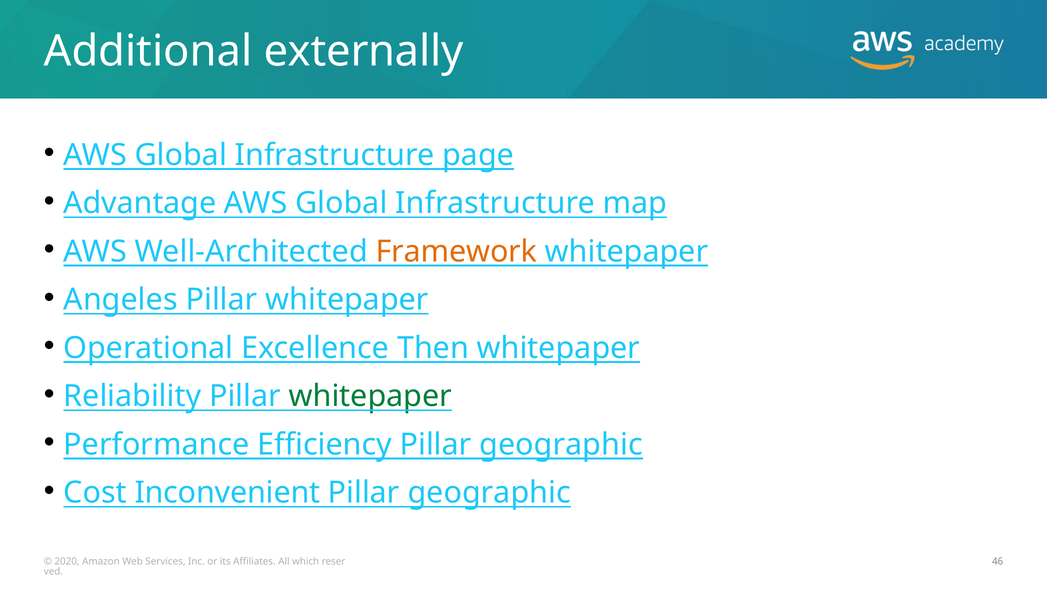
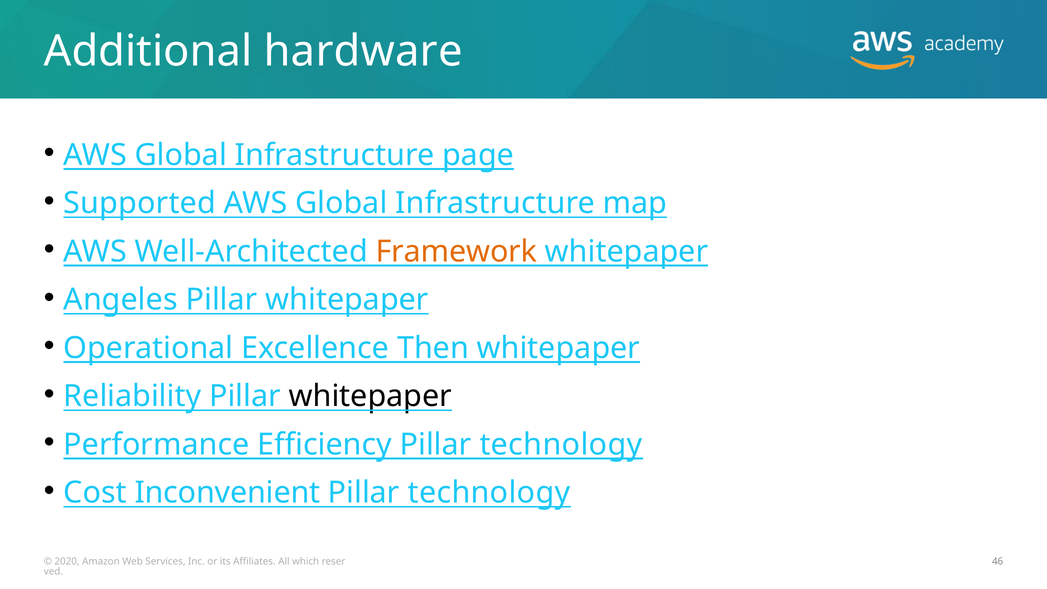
externally: externally -> hardware (363, 51)
Advantage: Advantage -> Supported (140, 203)
whitepaper colour: green -> black (370, 396)
Efficiency Pillar geographic: geographic -> technology (561, 444)
geographic: geographic -> technology (489, 493)
